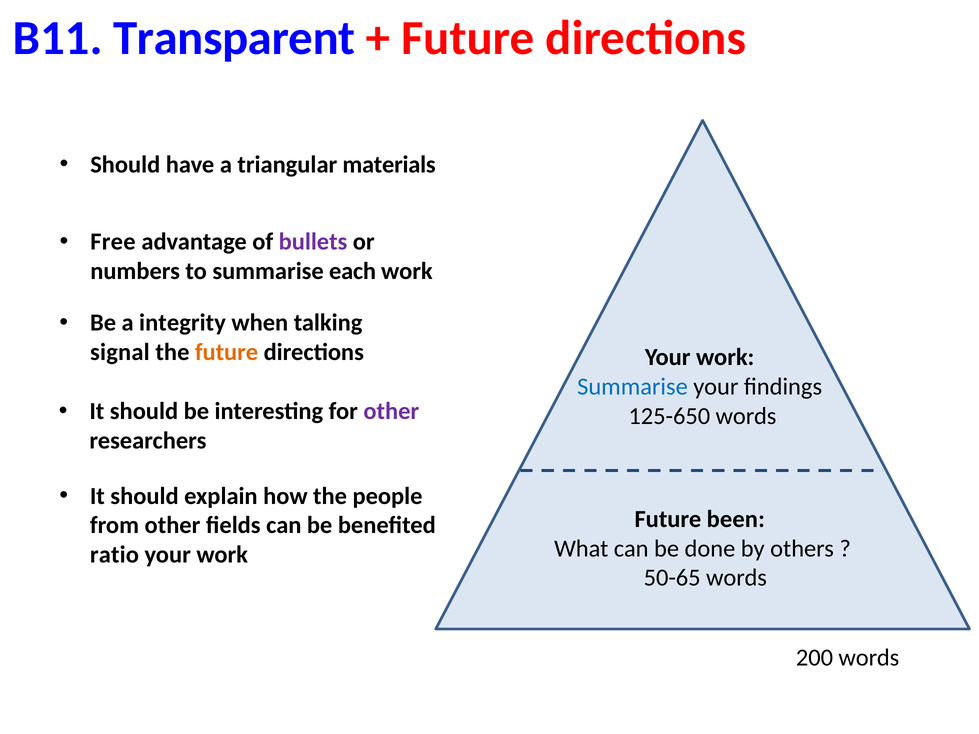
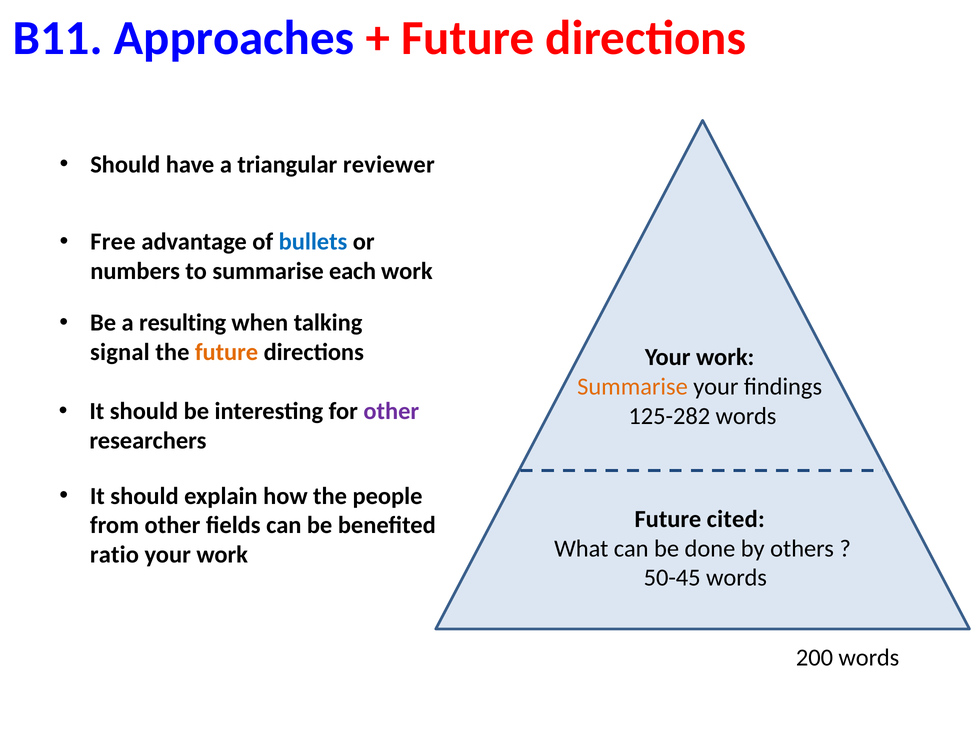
Transparent: Transparent -> Approaches (234, 38)
materials: materials -> reviewer (389, 165)
bullets colour: purple -> blue (313, 242)
integrity: integrity -> resulting (183, 323)
Summarise colour: blue -> orange (632, 387)
125-650: 125-650 -> 125-282 (669, 416)
been: been -> cited (736, 519)
50-65: 50-65 -> 50-45 (672, 578)
